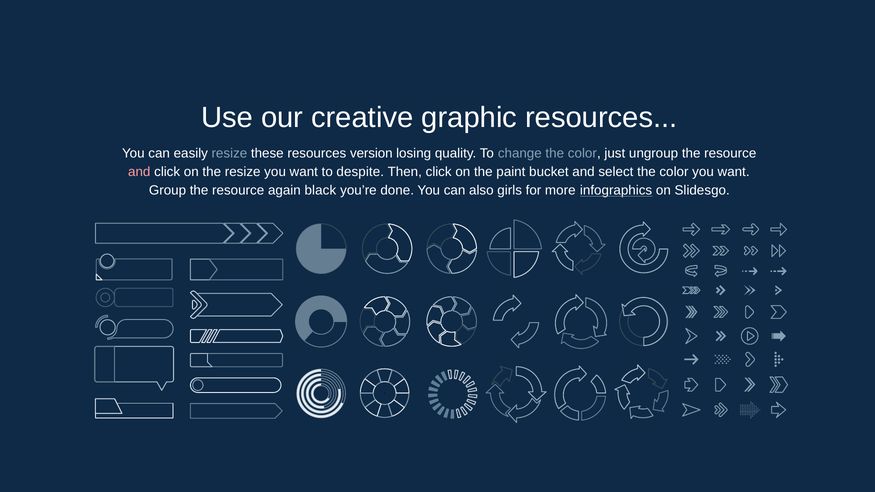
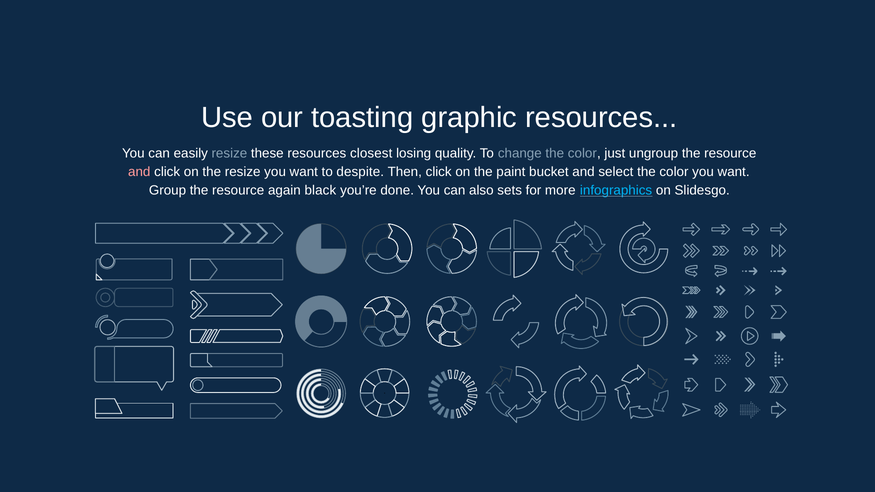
creative: creative -> toasting (362, 118)
version: version -> closest (371, 154)
girls: girls -> sets (510, 190)
infographics colour: white -> light blue (616, 190)
